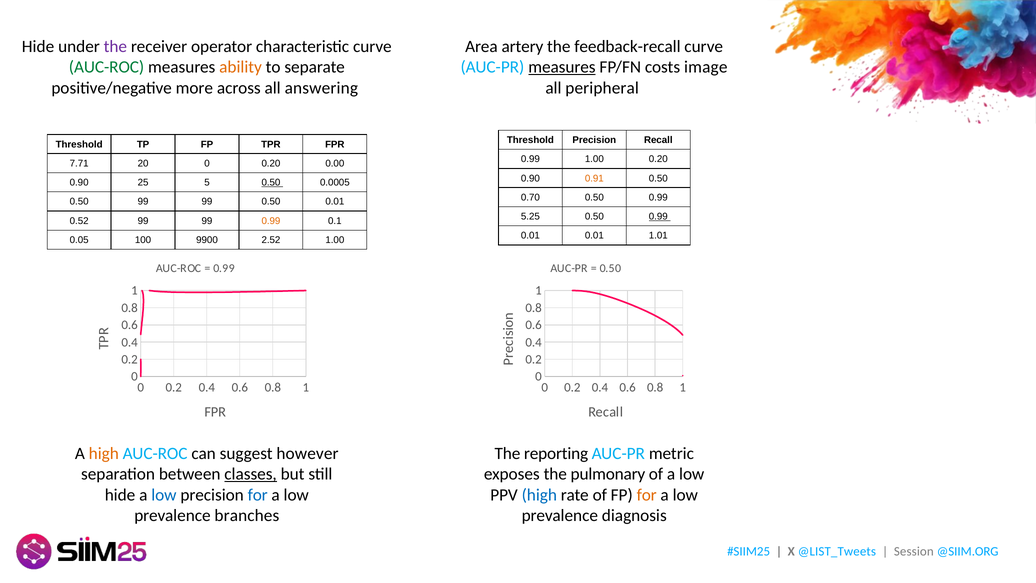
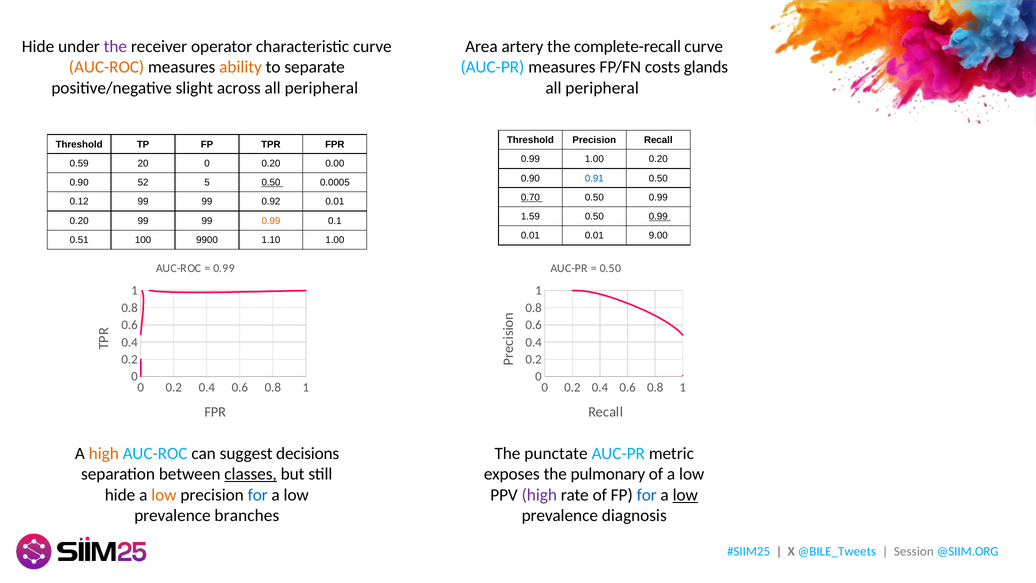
feedback-recall: feedback-recall -> complete-recall (627, 46)
AUC-ROC colour: green -> orange (107, 67)
measures underline: present -> none (562, 67)
image: image -> glands (706, 67)
more: more -> slight (194, 88)
across all answering: answering -> peripheral (321, 88)
7.71​: 7.71​ -> 0.59​ (80, 163)
0.91​ colour: orange -> blue (596, 178)
25​: 25​ -> 52​ (144, 183)
0.70​ underline: none -> present (532, 197)
0.50​: 0.50​ -> 0.12​ (80, 202)
99​ 0.50​: 0.50​ -> 0.92​ (272, 202)
5.25​: 5.25​ -> 1.59​ (532, 216)
0.52​: 0.52​ -> 0.20​ (80, 221)
1.01​: 1.01​ -> 9.00​ (660, 236)
0.05​: 0.05​ -> 0.51​ (80, 240)
2.52​: 2.52​ -> 1.10​ (272, 240)
however: however -> decisions (308, 453)
reporting: reporting -> punctate (556, 453)
low colour: blue -> orange (164, 495)
high colour: blue -> purple (539, 495)
for colour: orange -> blue (647, 495)
low underline: none -> present (685, 495)
@LIST_Tweets: @LIST_Tweets -> @BILE_Tweets (837, 551)
